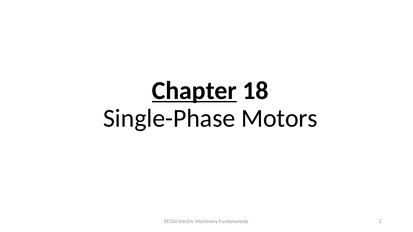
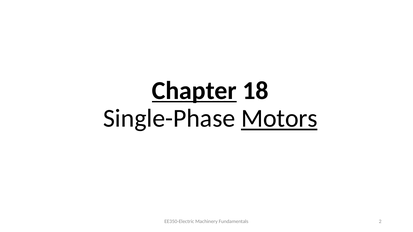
Motors underline: none -> present (279, 119)
